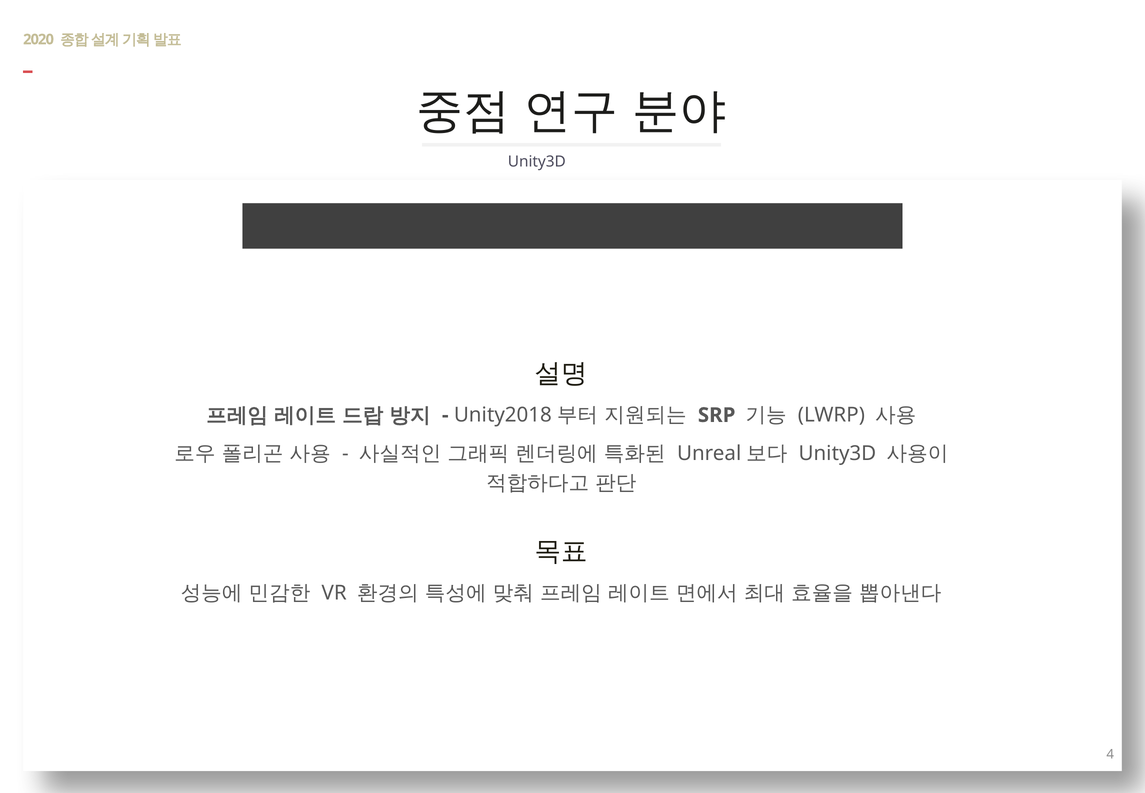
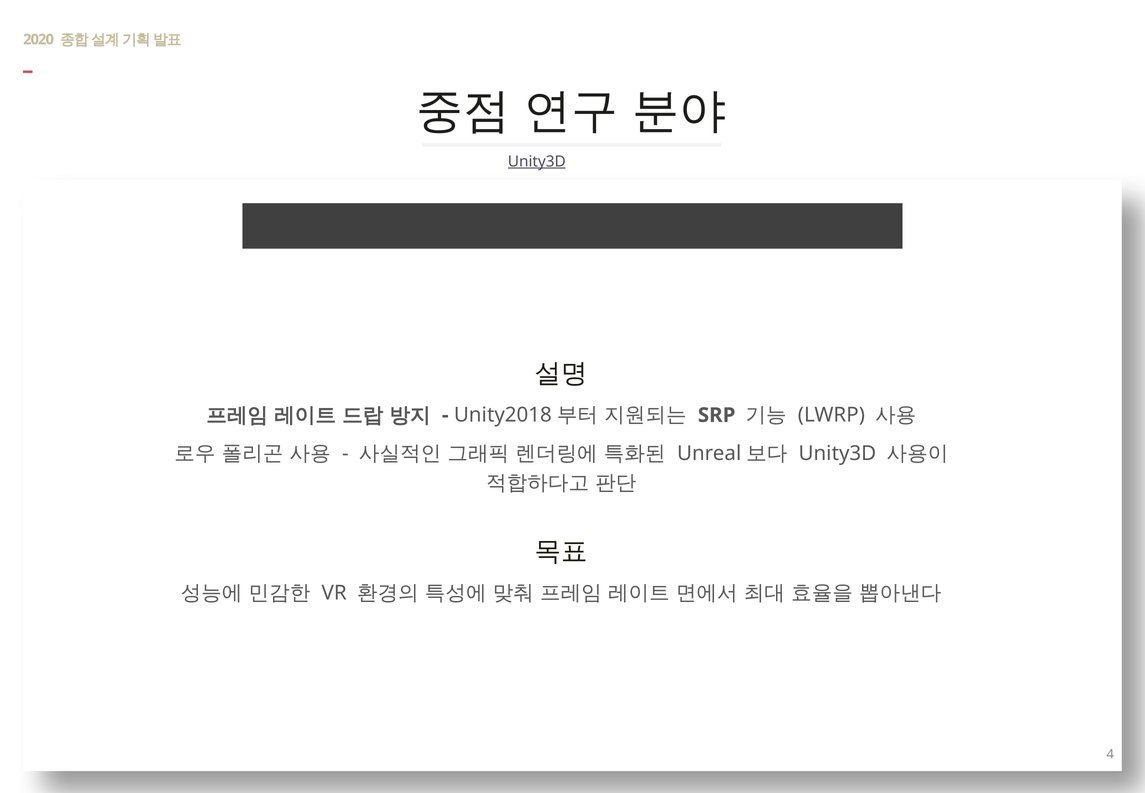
Unity3D underline: none -> present (537, 161)
